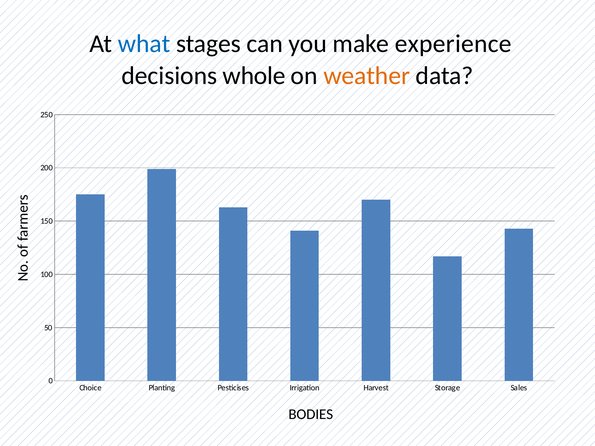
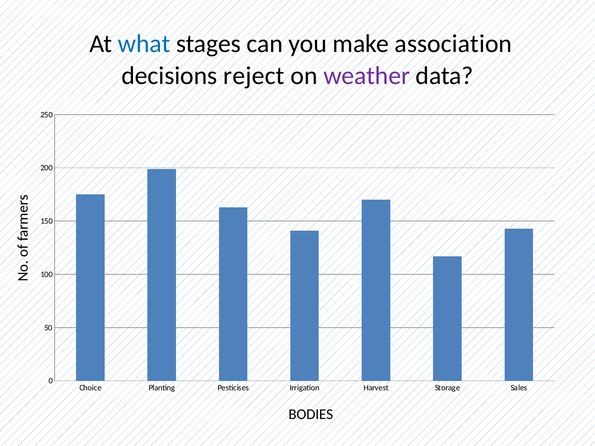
experience: experience -> association (453, 44)
whole: whole -> reject (254, 76)
weather colour: orange -> purple (367, 76)
